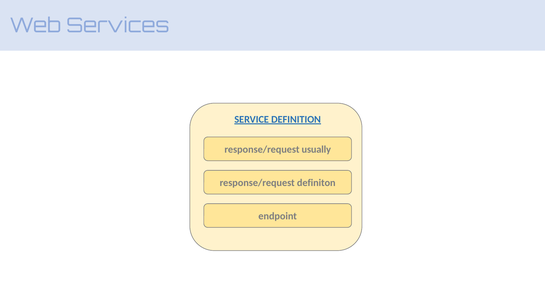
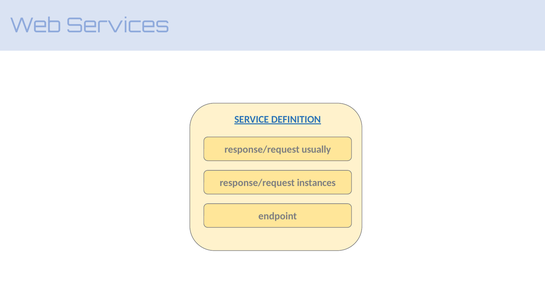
definiton: definiton -> instances (316, 183)
